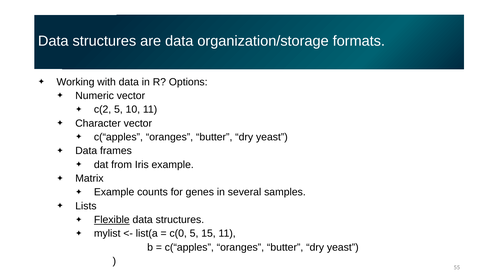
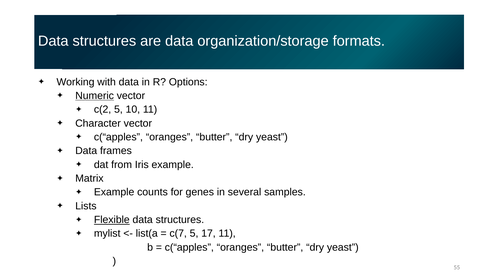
Numeric underline: none -> present (95, 96)
c(0: c(0 -> c(7 (178, 234)
15: 15 -> 17 (208, 234)
